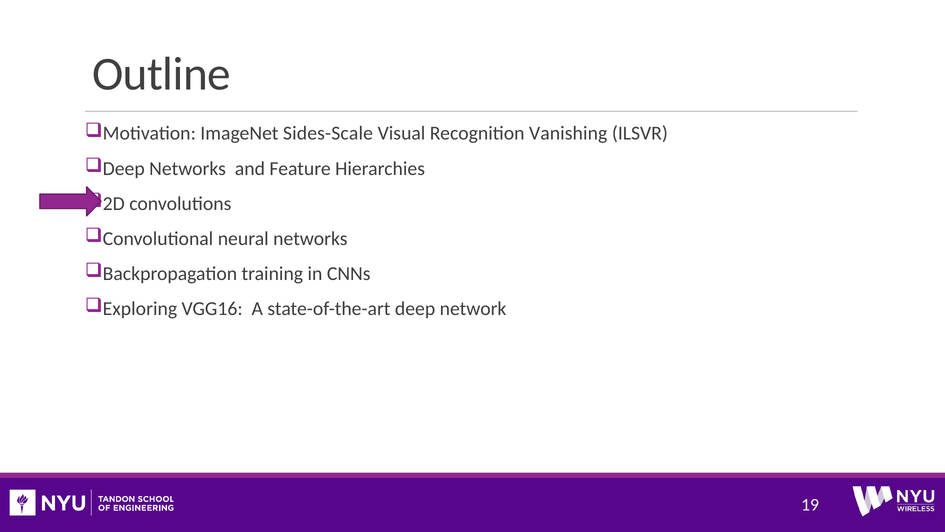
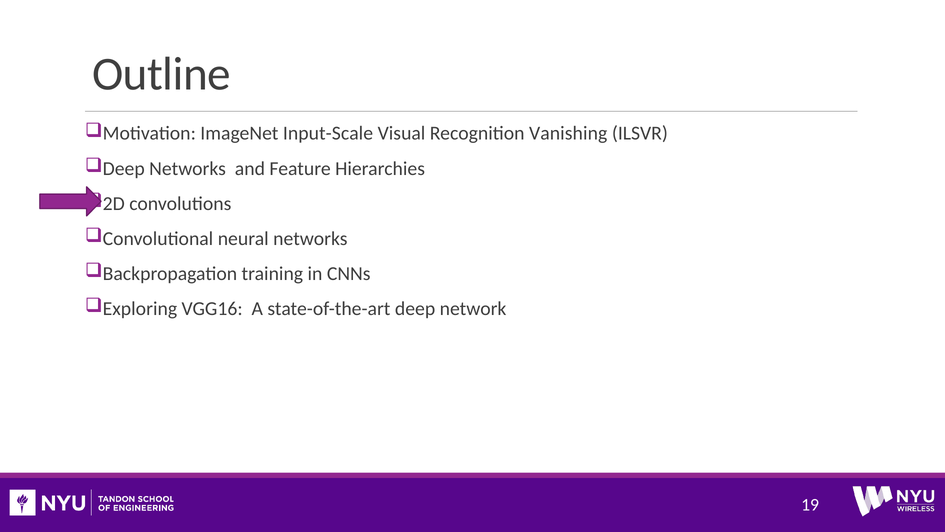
Sides-Scale: Sides-Scale -> Input-Scale (328, 133)
